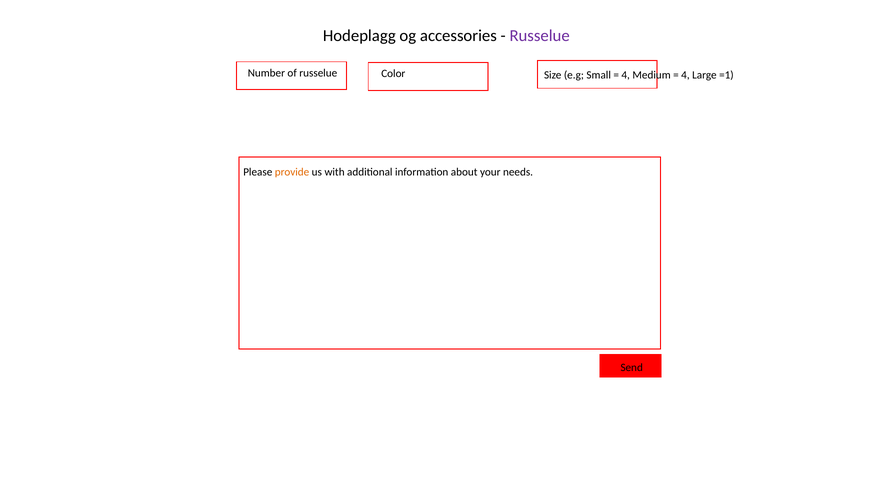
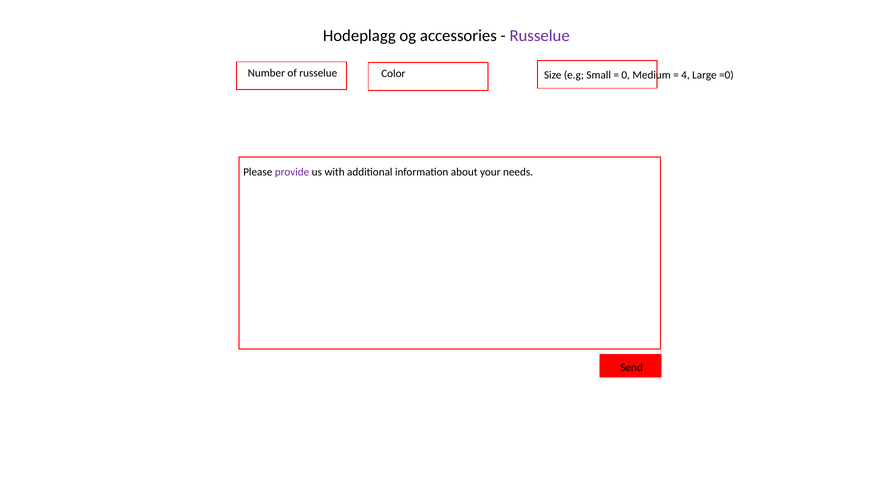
4: 4 -> 0 (626, 75)
=1: =1 -> =0 (726, 75)
provide colour: orange -> purple (292, 172)
